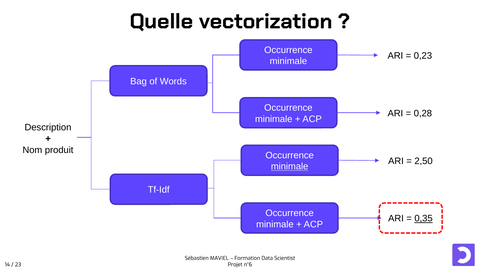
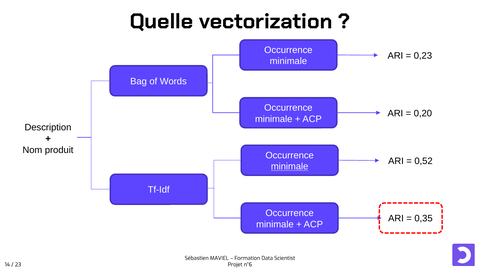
0,28: 0,28 -> 0,20 (423, 113)
2,50: 2,50 -> 0,52 (424, 161)
0,35 underline: present -> none (424, 219)
